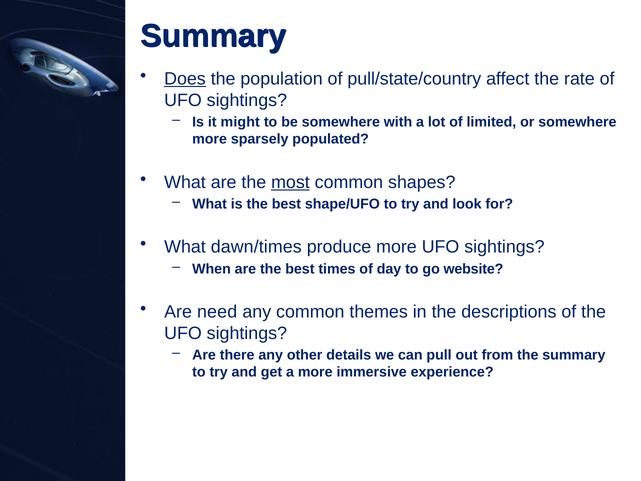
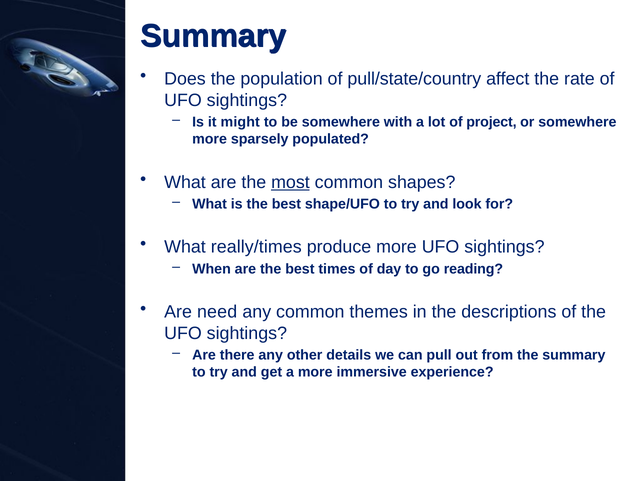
Does underline: present -> none (185, 79)
limited: limited -> project (491, 122)
dawn/times: dawn/times -> really/times (256, 247)
website: website -> reading (473, 269)
